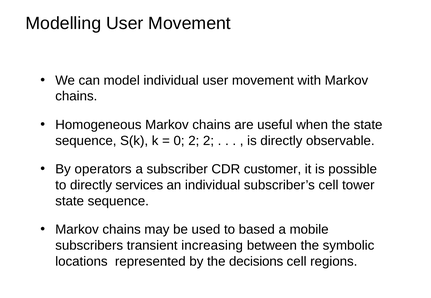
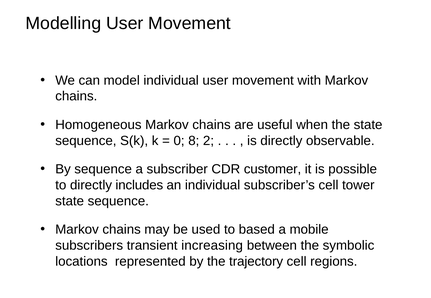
0 2: 2 -> 8 (194, 141)
By operators: operators -> sequence (103, 169)
services: services -> includes (139, 185)
decisions: decisions -> trajectory (256, 262)
